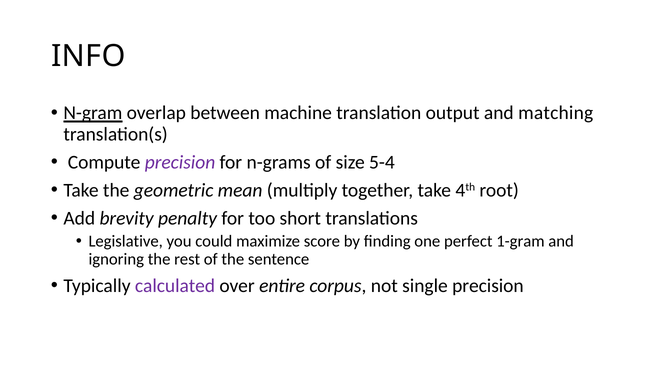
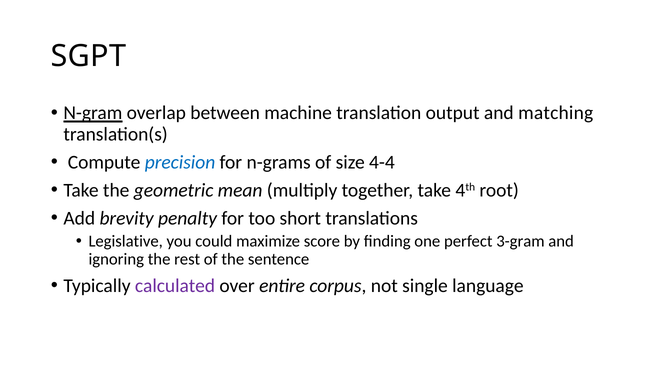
INFO: INFO -> SGPT (88, 56)
precision colour: purple -> blue (180, 162)
5-4: 5-4 -> 4-4 (382, 162)
1-gram: 1-gram -> 3-gram (520, 241)
single precision: precision -> language (488, 286)
